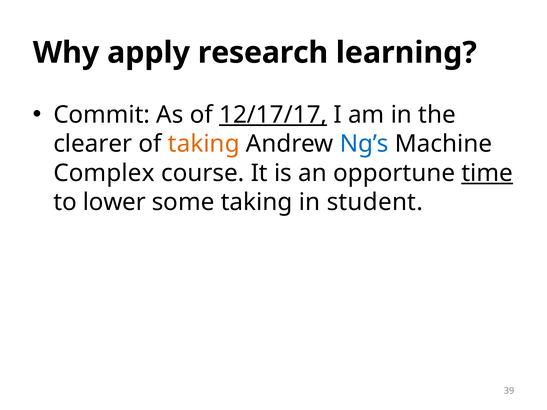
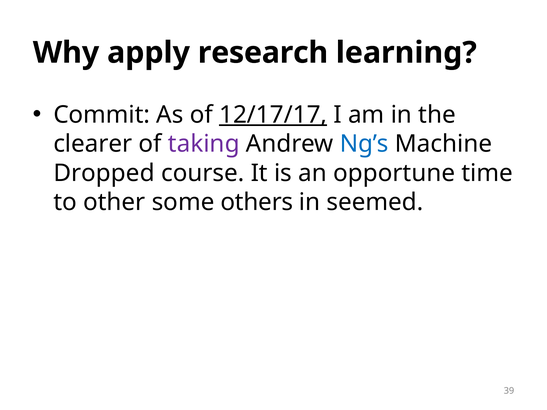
taking colour: orange -> purple (204, 144)
Complex: Complex -> Dropped (104, 173)
time underline: present -> none (487, 173)
lower: lower -> other (114, 202)
some taking: taking -> others (257, 202)
student: student -> seemed (375, 202)
